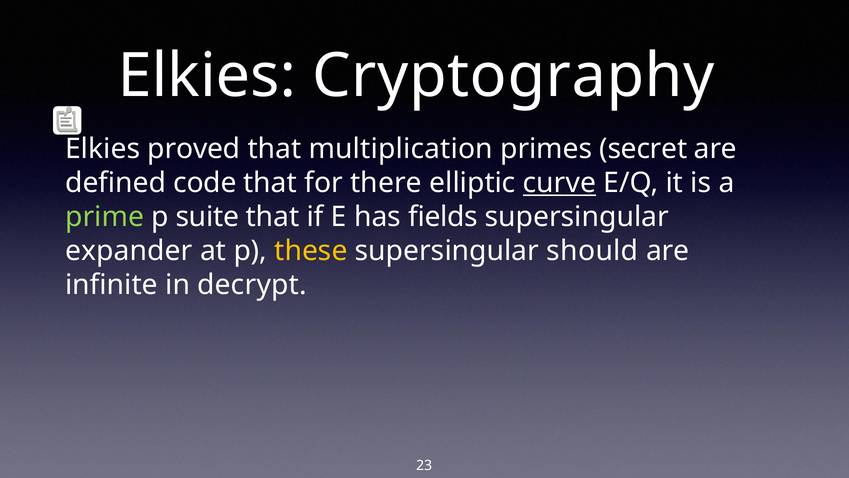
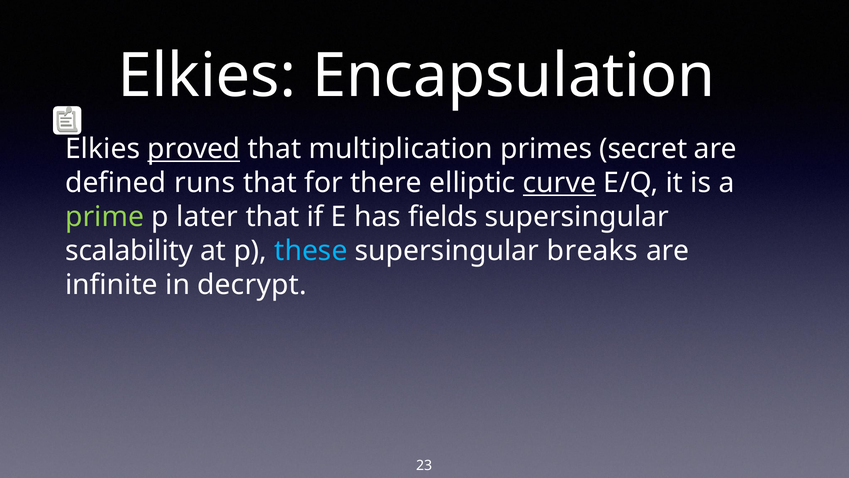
Cryptography: Cryptography -> Encapsulation (514, 76)
proved underline: none -> present (194, 149)
code: code -> runs (205, 183)
suite: suite -> later (207, 217)
expander: expander -> scalability (129, 251)
these colour: yellow -> light blue (311, 251)
should: should -> breaks (592, 251)
